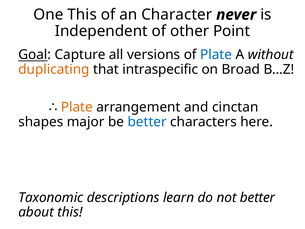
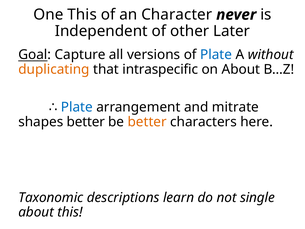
Point: Point -> Later (232, 31)
on Broad: Broad -> About (241, 69)
Plate colour: orange -> blue (77, 107)
cinctan: cinctan -> mitrate (235, 107)
shapes major: major -> better (86, 122)
better colour: blue -> orange (147, 122)
not better: better -> single (257, 197)
